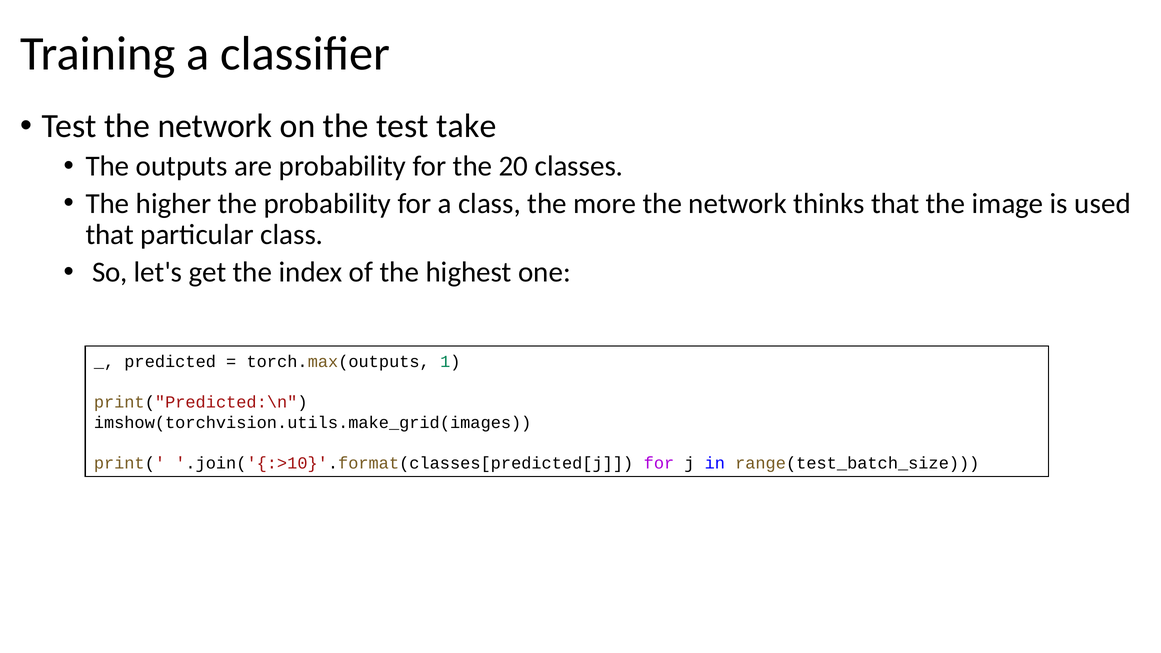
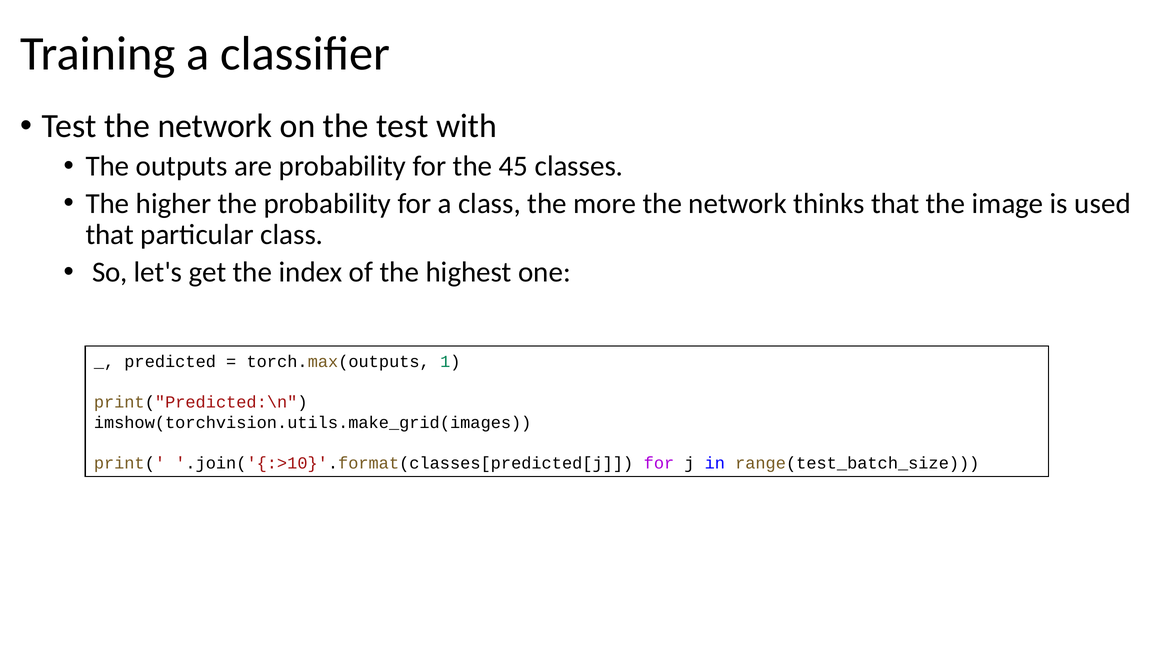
take: take -> with (466, 126)
20: 20 -> 45 (513, 166)
